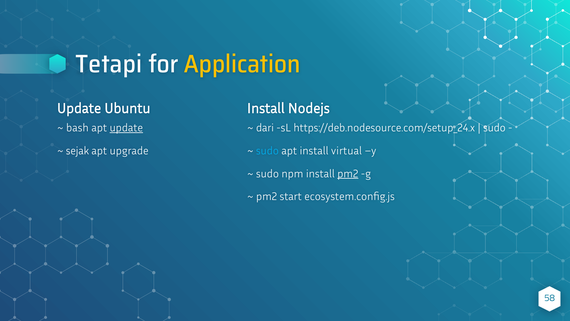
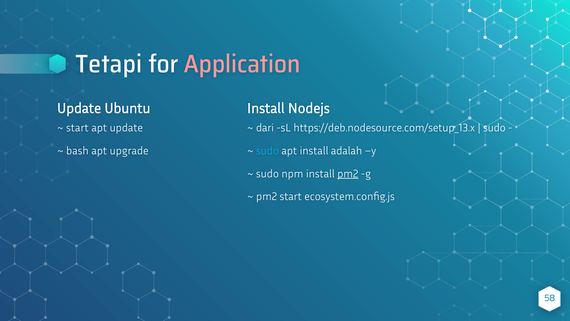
Application colour: yellow -> pink (242, 64)
bash: bash -> start (77, 128)
update underline: present -> none (126, 128)
https://deb.nodesource.com/setup_24.x: https://deb.nodesource.com/setup_24.x -> https://deb.nodesource.com/setup_13.x (384, 128)
sejak: sejak -> bash (77, 151)
virtual: virtual -> adalah (347, 151)
